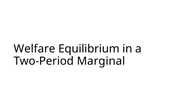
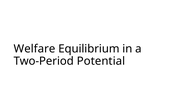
Marginal: Marginal -> Potential (101, 61)
